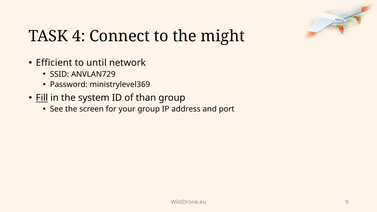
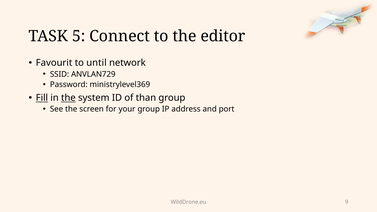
4: 4 -> 5 (79, 36)
might: might -> editor (223, 36)
Efficient: Efficient -> Favourit (54, 63)
the underline: none -> present (68, 98)
